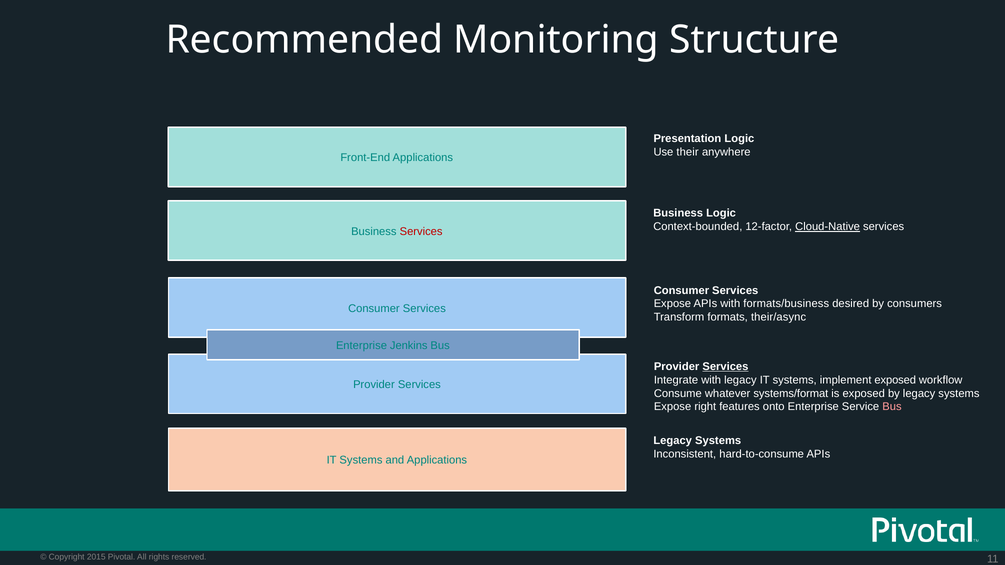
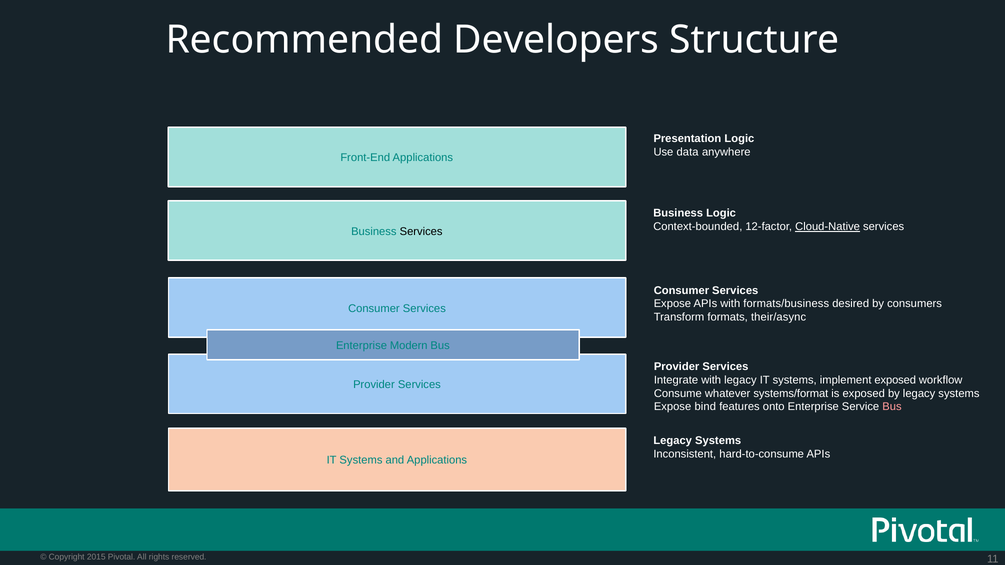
Monitoring: Monitoring -> Developers (556, 40)
their: their -> data (688, 152)
Services colour: red -> black (421, 232)
Jenkins: Jenkins -> Modern (409, 346)
Services underline: present -> none (725, 367)
right: right -> bind (705, 407)
